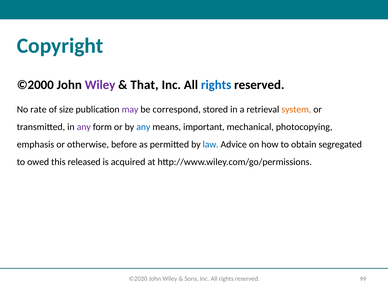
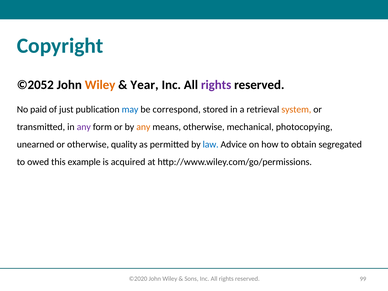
©2000: ©2000 -> ©2052 (35, 85)
Wiley colour: purple -> orange (100, 85)
That: That -> Year (144, 85)
rights colour: blue -> purple (216, 85)
rate: rate -> paid (39, 110)
size: size -> just (66, 110)
may colour: purple -> blue (130, 110)
any colour: blue -> orange (143, 127)
means important: important -> otherwise (204, 127)
emphasis: emphasis -> unearned (36, 144)
before: before -> quality (124, 144)
released: released -> example (84, 162)
